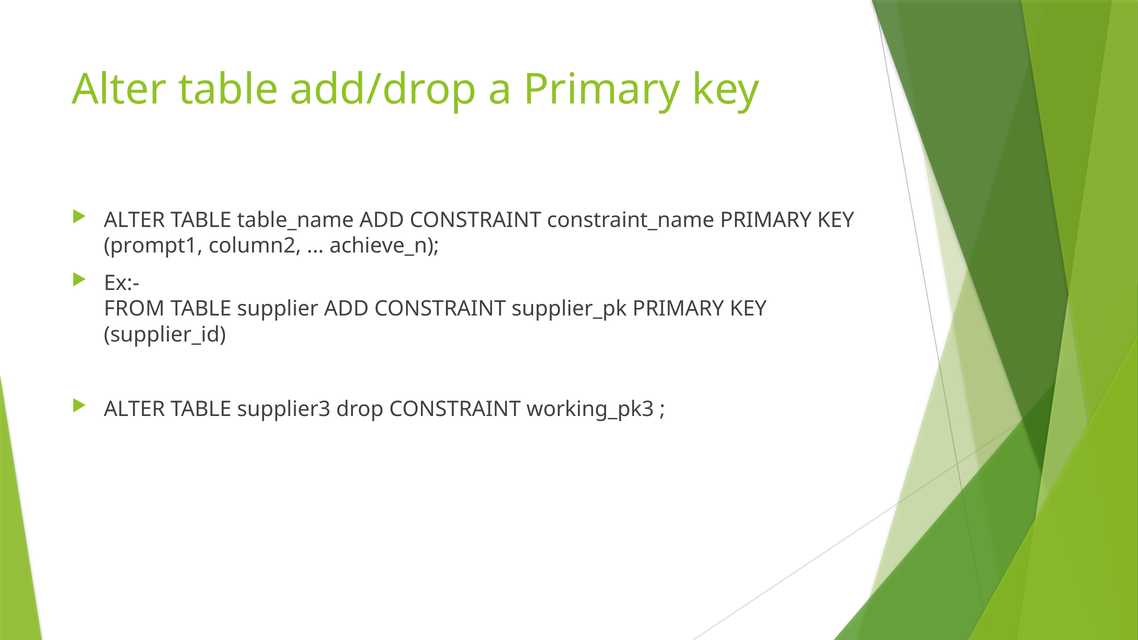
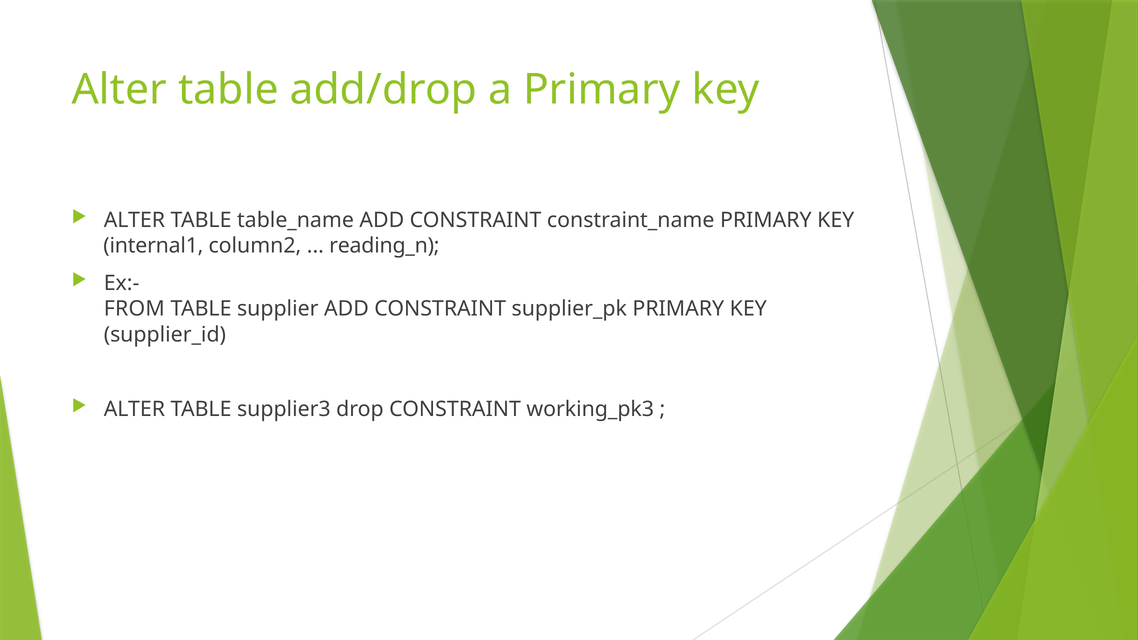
prompt1: prompt1 -> internal1 (153, 246)
achieve_n: achieve_n -> reading_n (384, 246)
